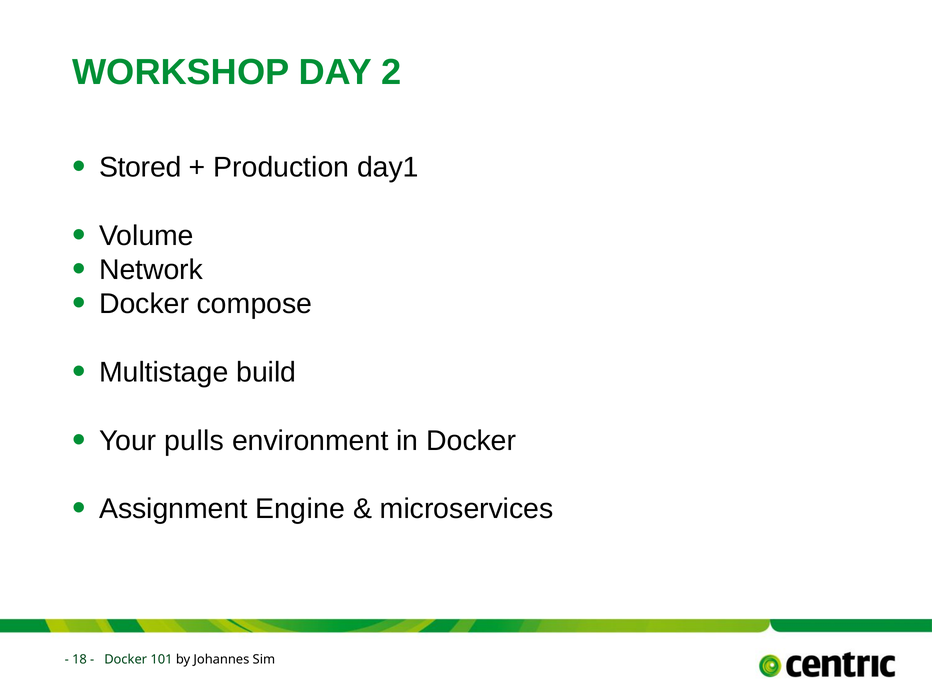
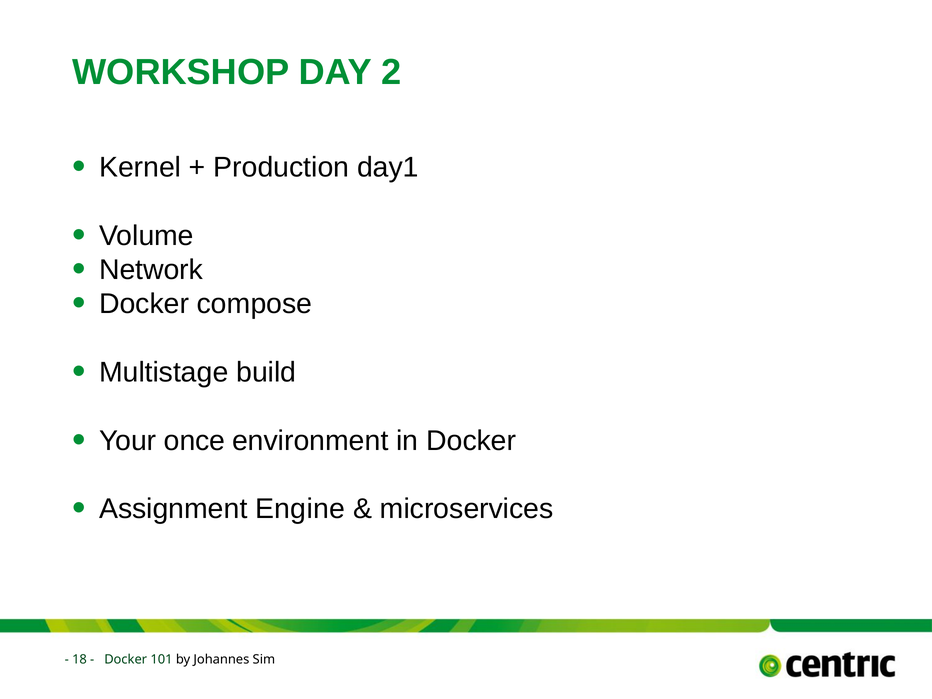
Stored: Stored -> Kernel (140, 167)
pulls: pulls -> once (194, 441)
